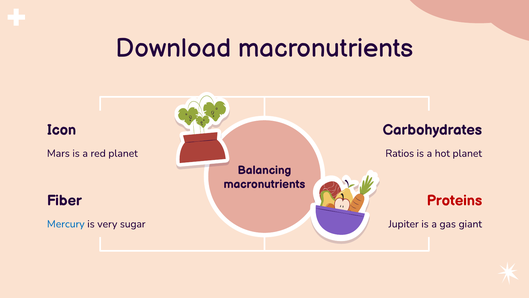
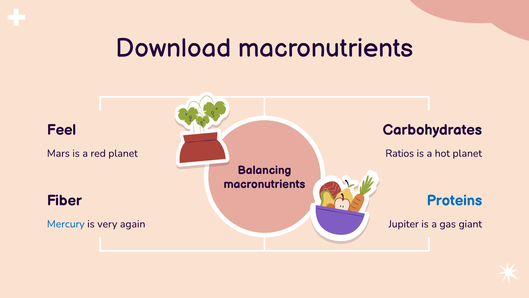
Icon: Icon -> Feel (62, 130)
Proteins colour: red -> blue (454, 200)
sugar: sugar -> again (133, 224)
